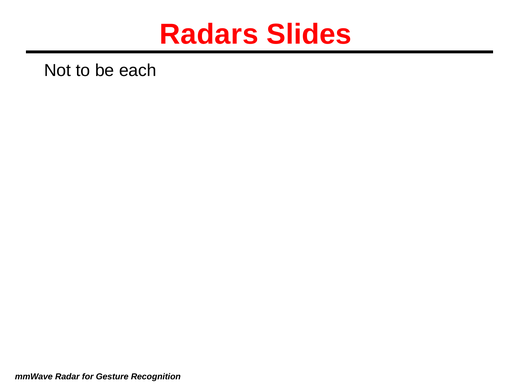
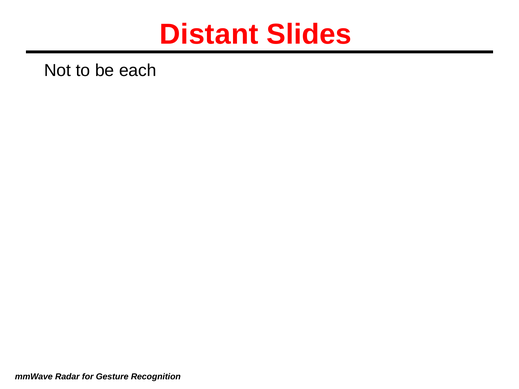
Radars: Radars -> Distant (209, 34)
